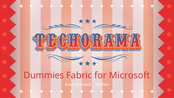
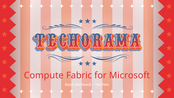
Dummies: Dummies -> Compute (44, 75)
